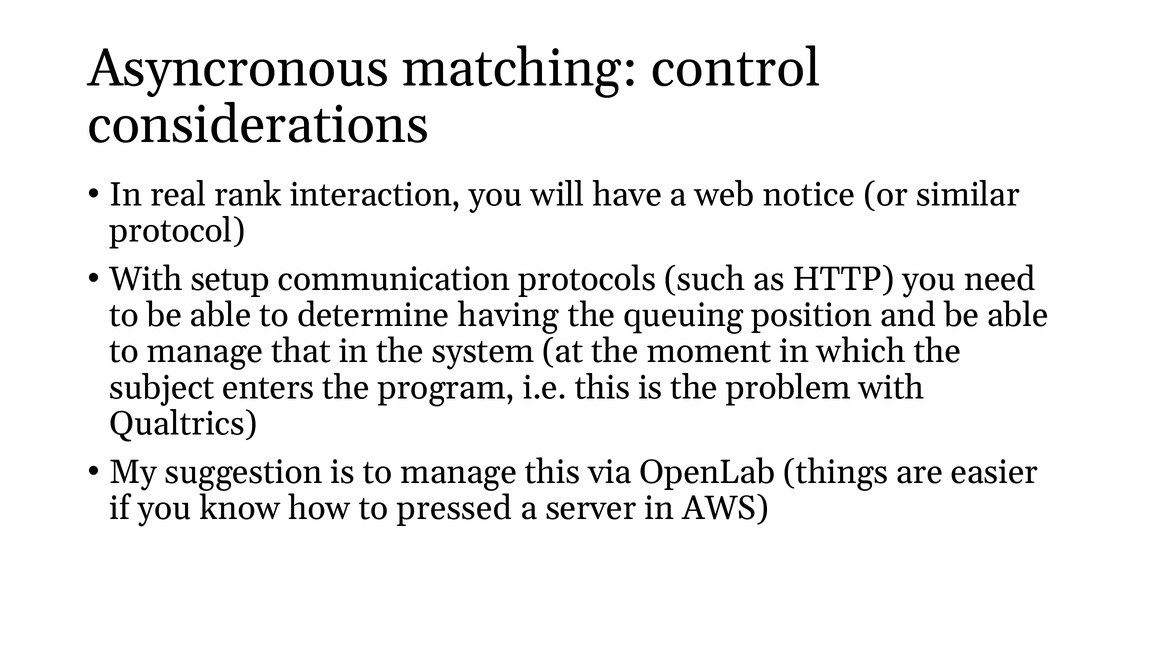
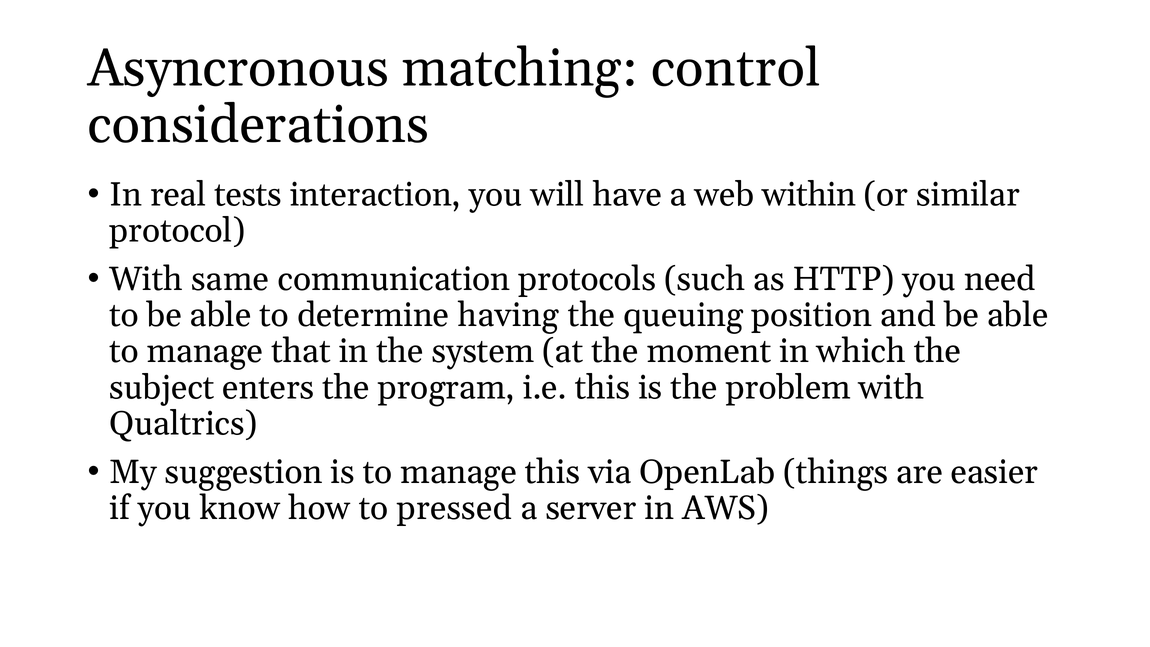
rank: rank -> tests (248, 194)
notice: notice -> within (809, 194)
setup: setup -> same (230, 279)
